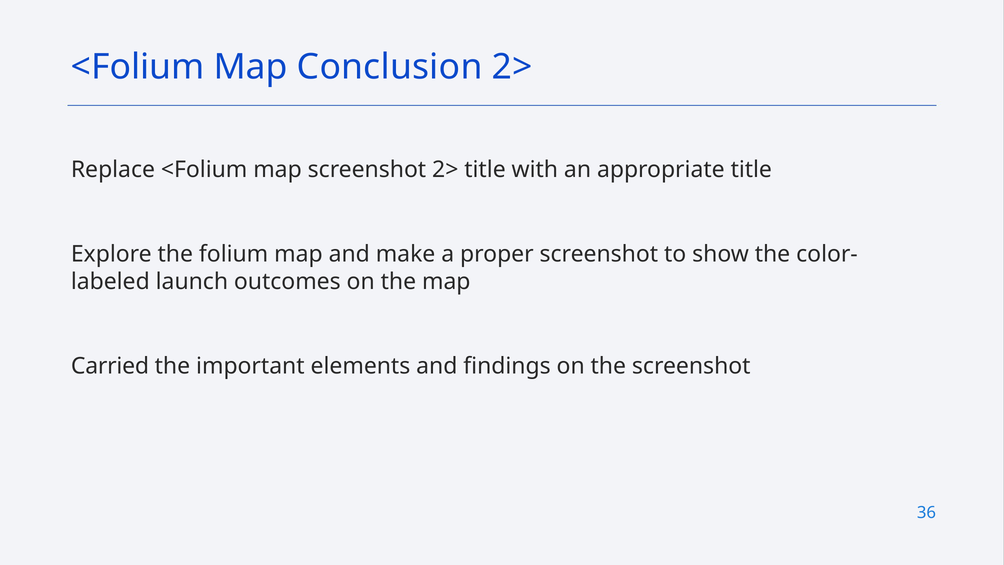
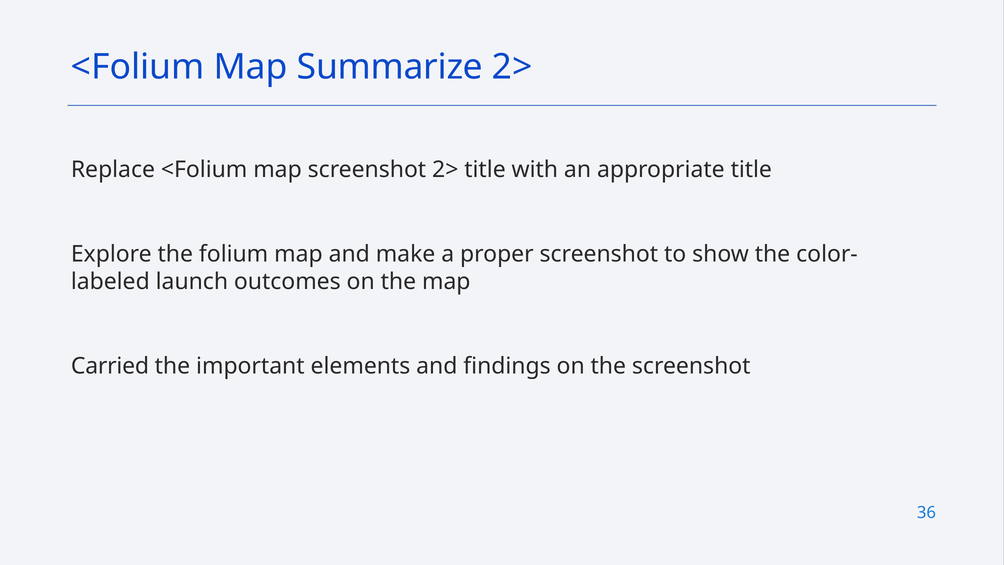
Conclusion: Conclusion -> Summarize (390, 67)
